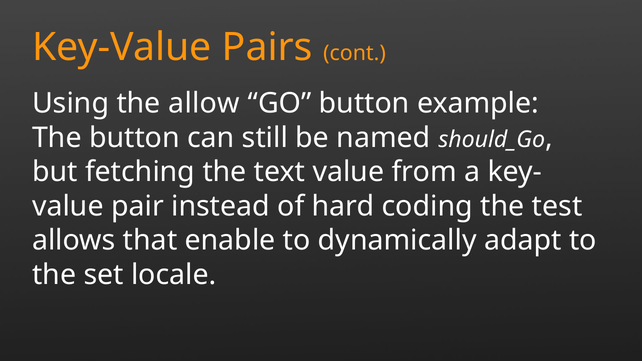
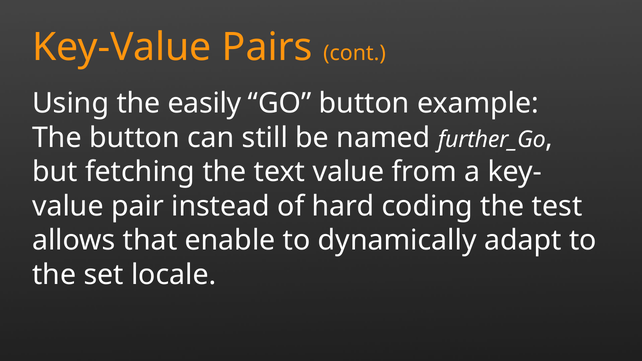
allow: allow -> easily (204, 104)
should_Go: should_Go -> further_Go (492, 140)
